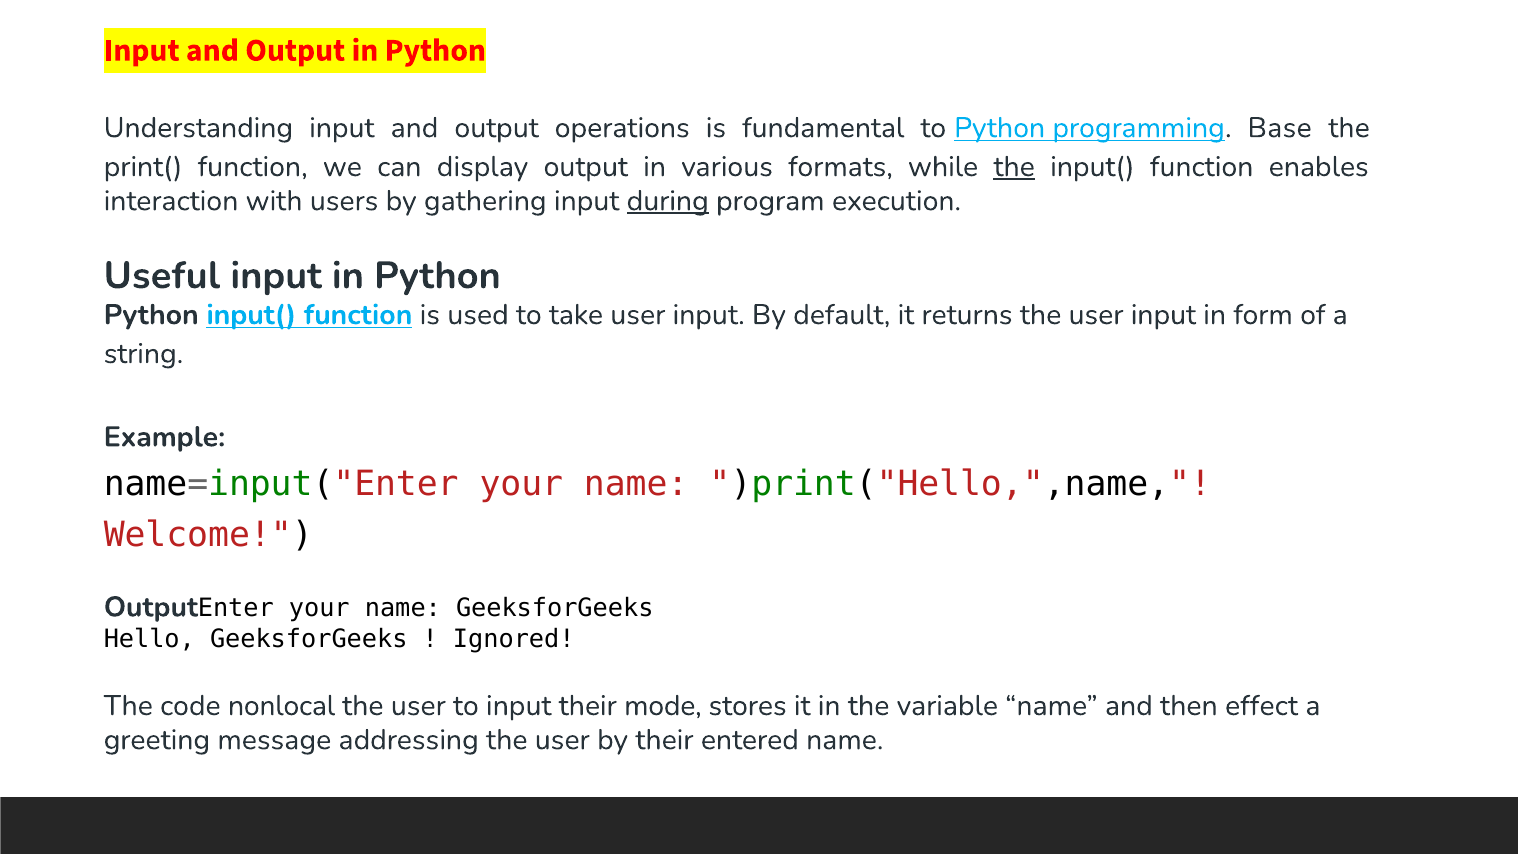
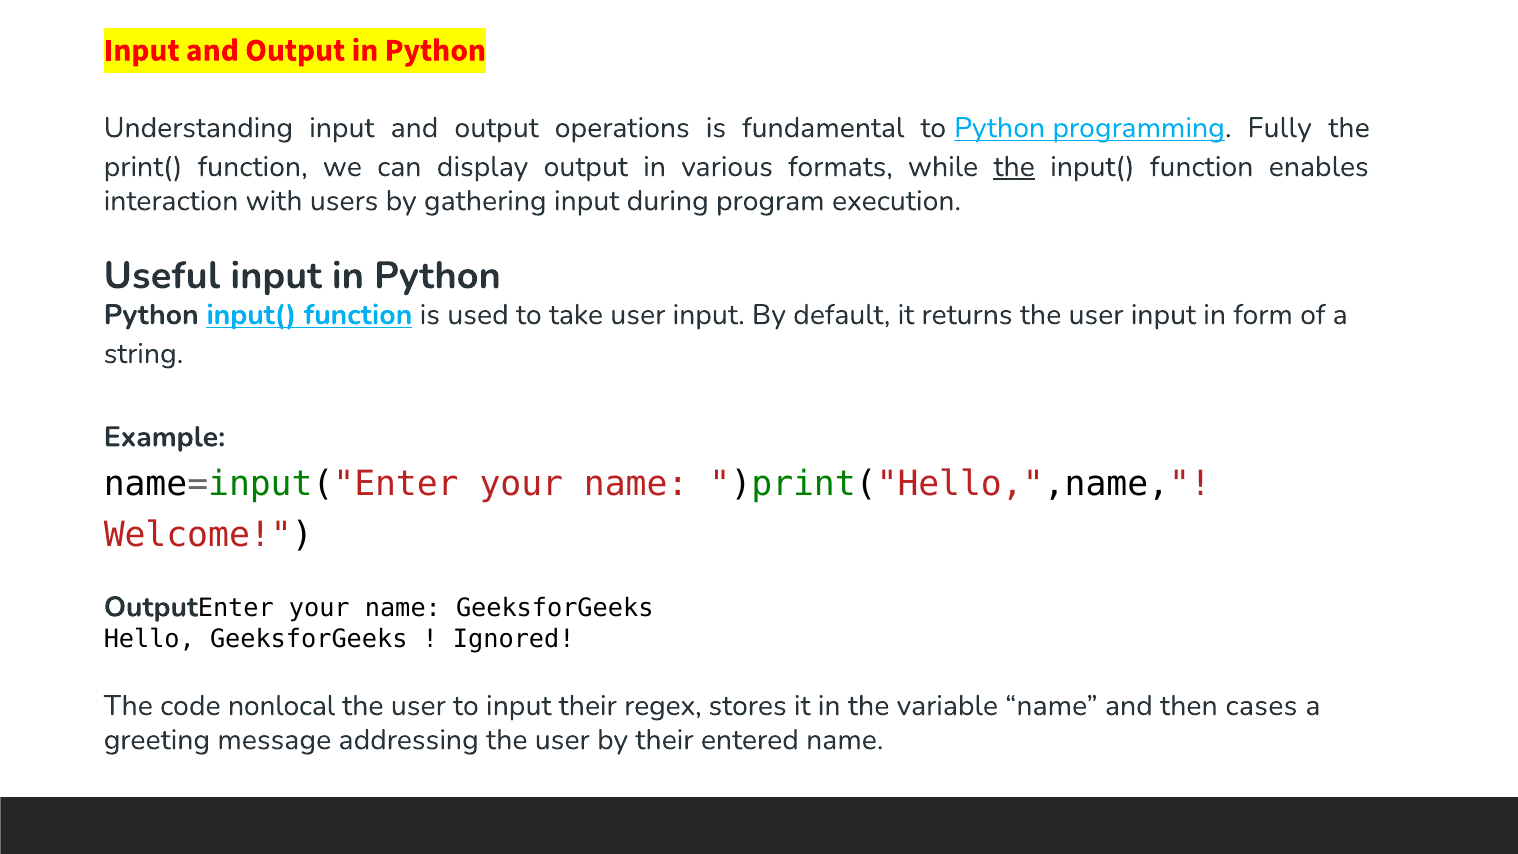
Base: Base -> Fully (1280, 128)
during underline: present -> none (668, 201)
mode: mode -> regex (663, 706)
effect: effect -> cases (1261, 706)
